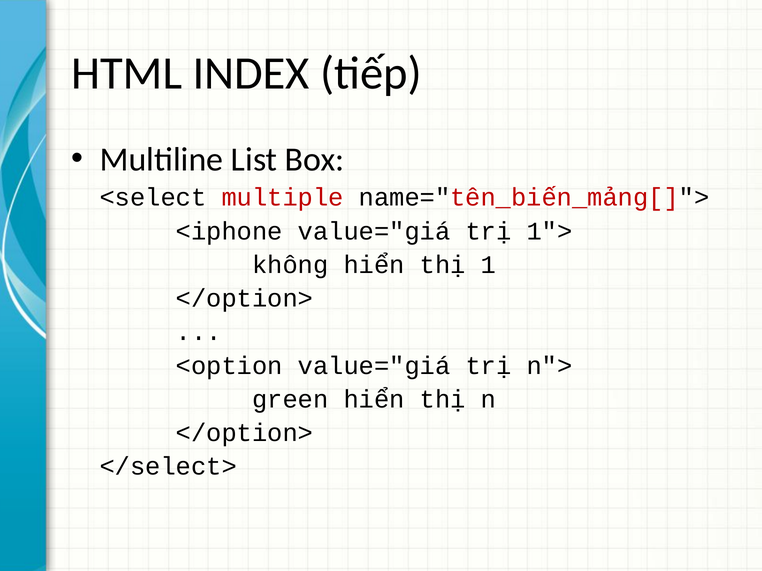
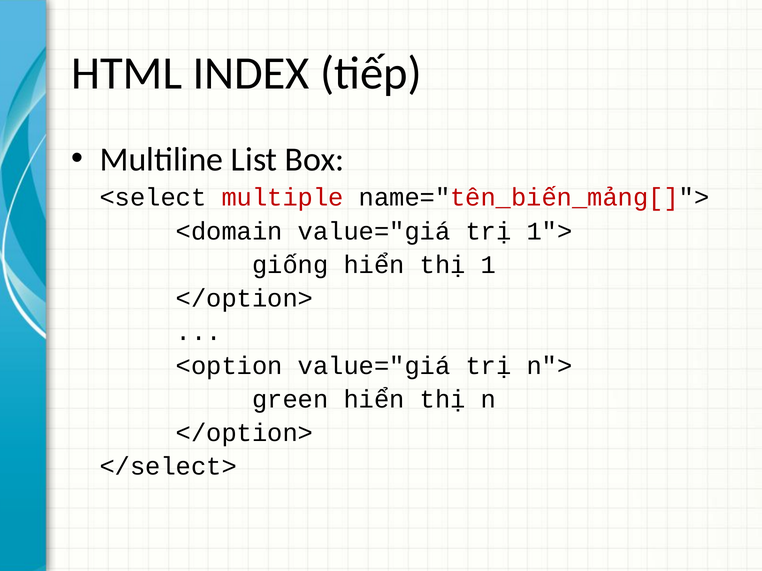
<iphone: <iphone -> <domain (229, 231)
không: không -> giống (290, 265)
